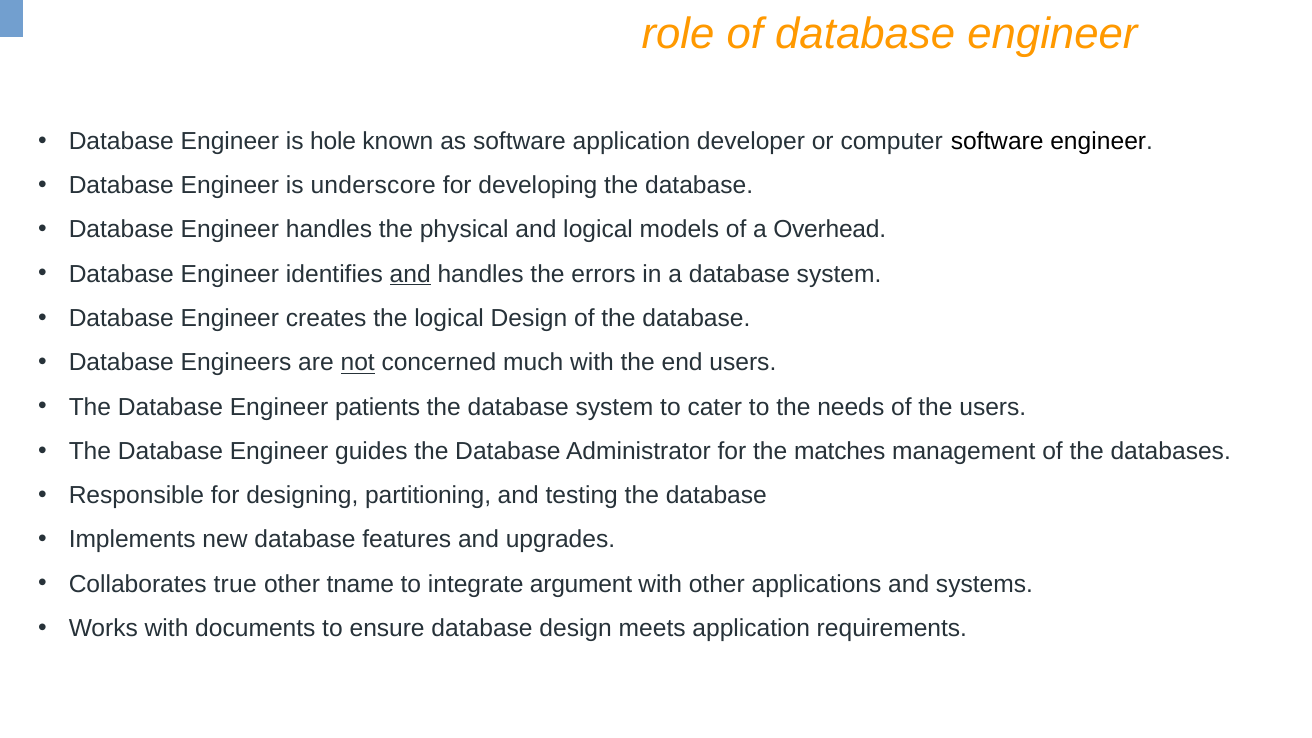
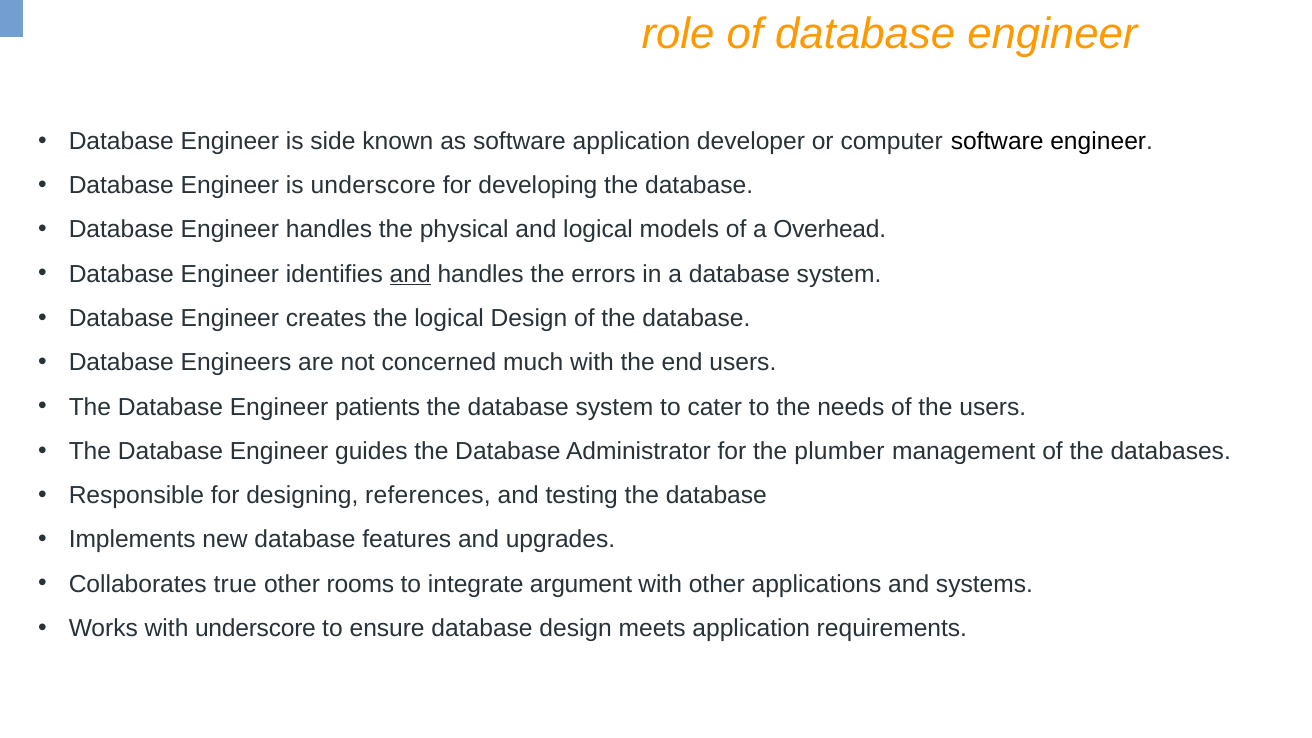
hole: hole -> side (333, 141)
not underline: present -> none (358, 363)
matches: matches -> plumber (839, 451)
partitioning: partitioning -> references (428, 495)
tname: tname -> rooms (360, 584)
with documents: documents -> underscore (255, 628)
